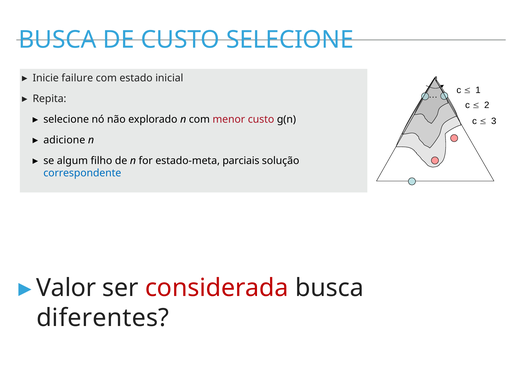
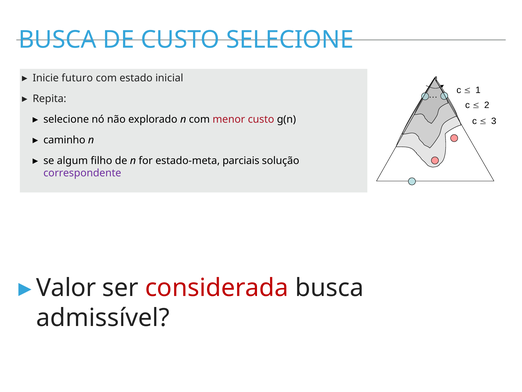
failure: failure -> futuro (77, 78)
adicione: adicione -> caminho (64, 140)
correspondente colour: blue -> purple (82, 173)
diferentes: diferentes -> admissível (103, 318)
